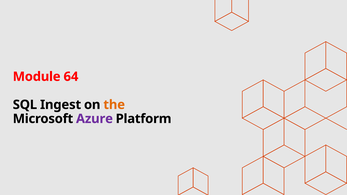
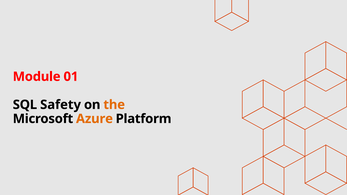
64: 64 -> 01 (71, 77)
Ingest: Ingest -> Safety (61, 105)
Azure colour: purple -> orange (94, 119)
